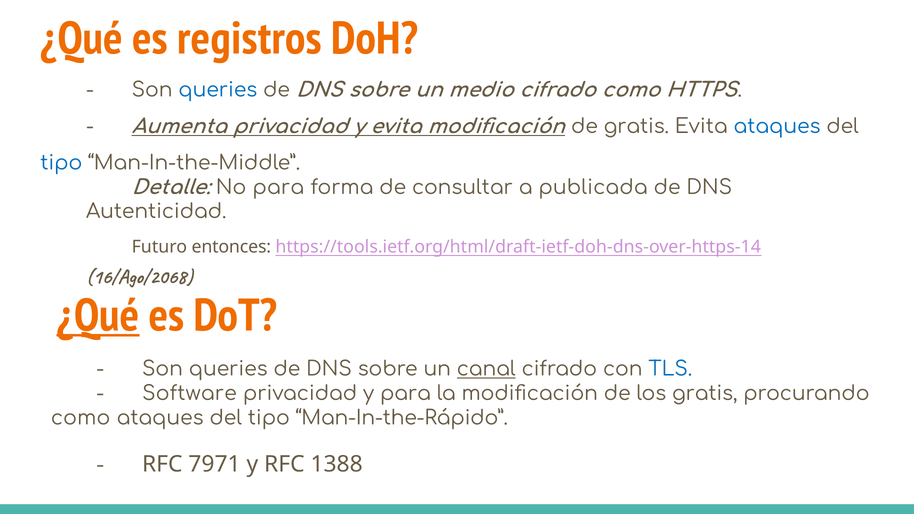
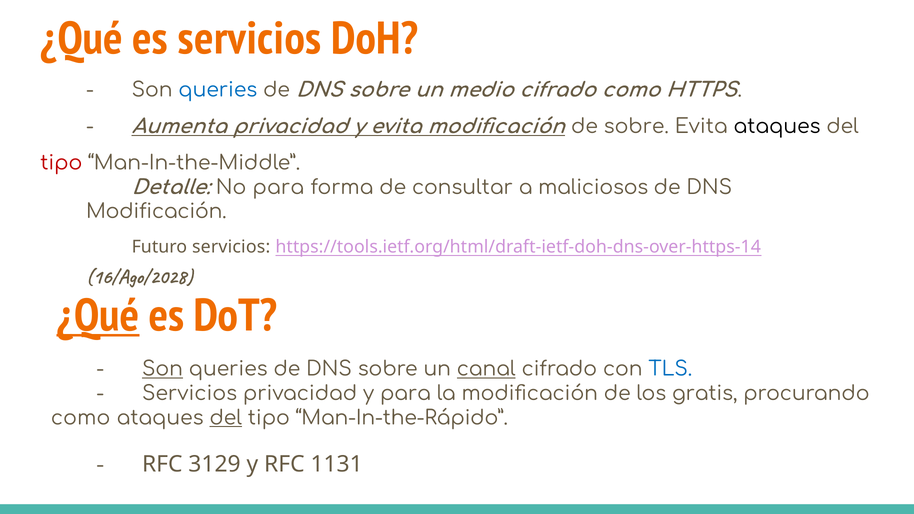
es registros: registros -> servicios (249, 39)
de gratis: gratis -> sobre (636, 127)
ataques colour: blue -> black (777, 127)
tipo colour: blue -> red (61, 163)
publicada: publicada -> maliciosos (593, 187)
Autenticidad: Autenticidad -> Modificación (156, 212)
Futuro entonces: entonces -> servicios (231, 247)
16/Ago/2068: 16/Ago/2068 -> 16/Ago/2028 (139, 277)
Son underline: none -> present (163, 369)
Software: Software -> Servicios (190, 394)
del underline: none -> present (226, 418)
7971: 7971 -> 3129 (215, 464)
1388: 1388 -> 1131 (337, 464)
